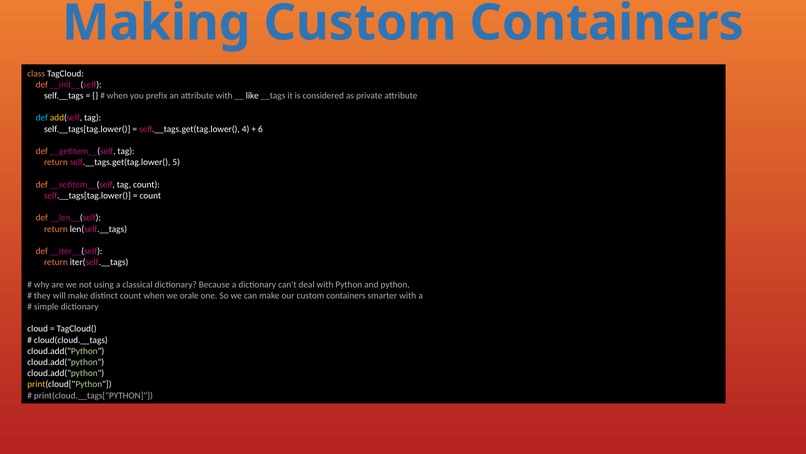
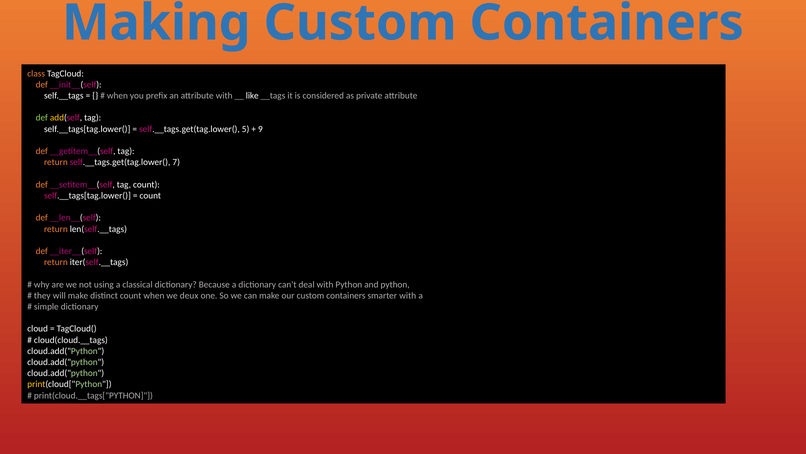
def colour: light blue -> light green (42, 118)
4: 4 -> 5 (246, 129)
6: 6 -> 9 (260, 129)
5: 5 -> 7 (176, 162)
orale: orale -> deux (189, 295)
